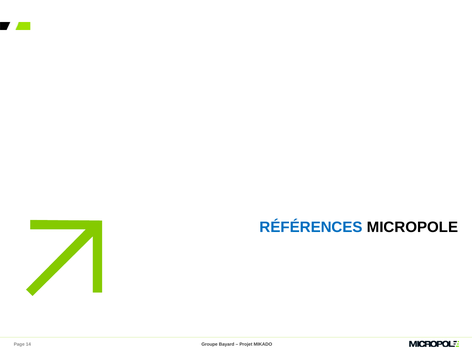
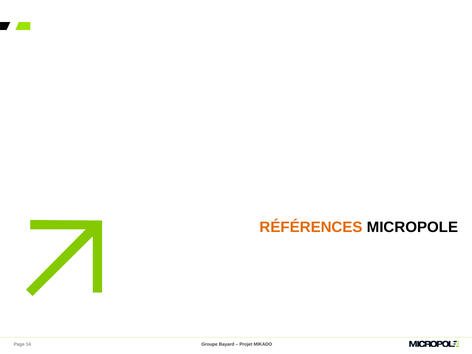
RÉFÉRENCES colour: blue -> orange (311, 227)
